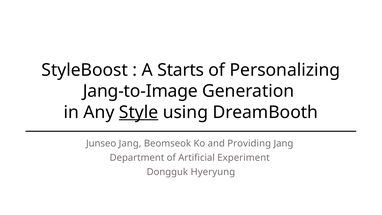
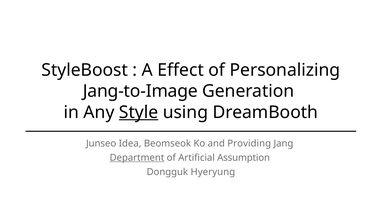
Starts: Starts -> Effect (181, 70)
Junseo Jang: Jang -> Idea (130, 143)
Department underline: none -> present (137, 158)
Experiment: Experiment -> Assumption (244, 158)
